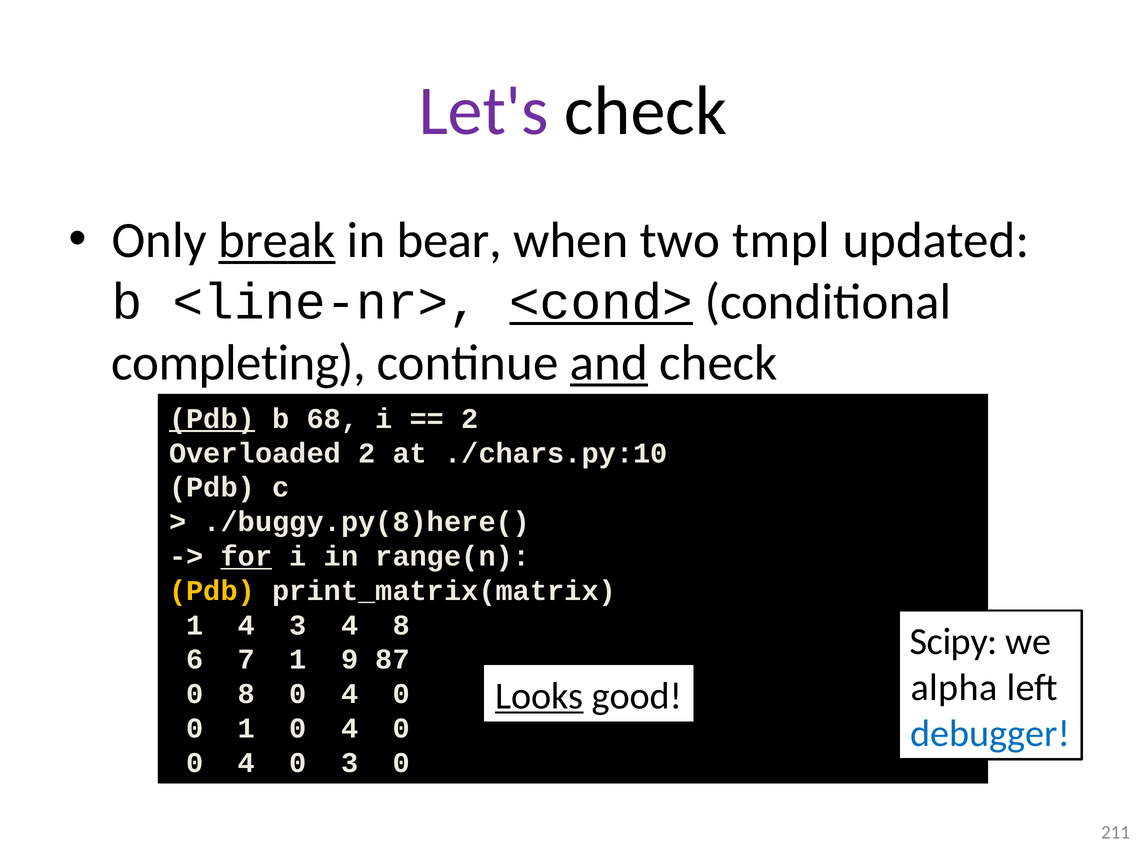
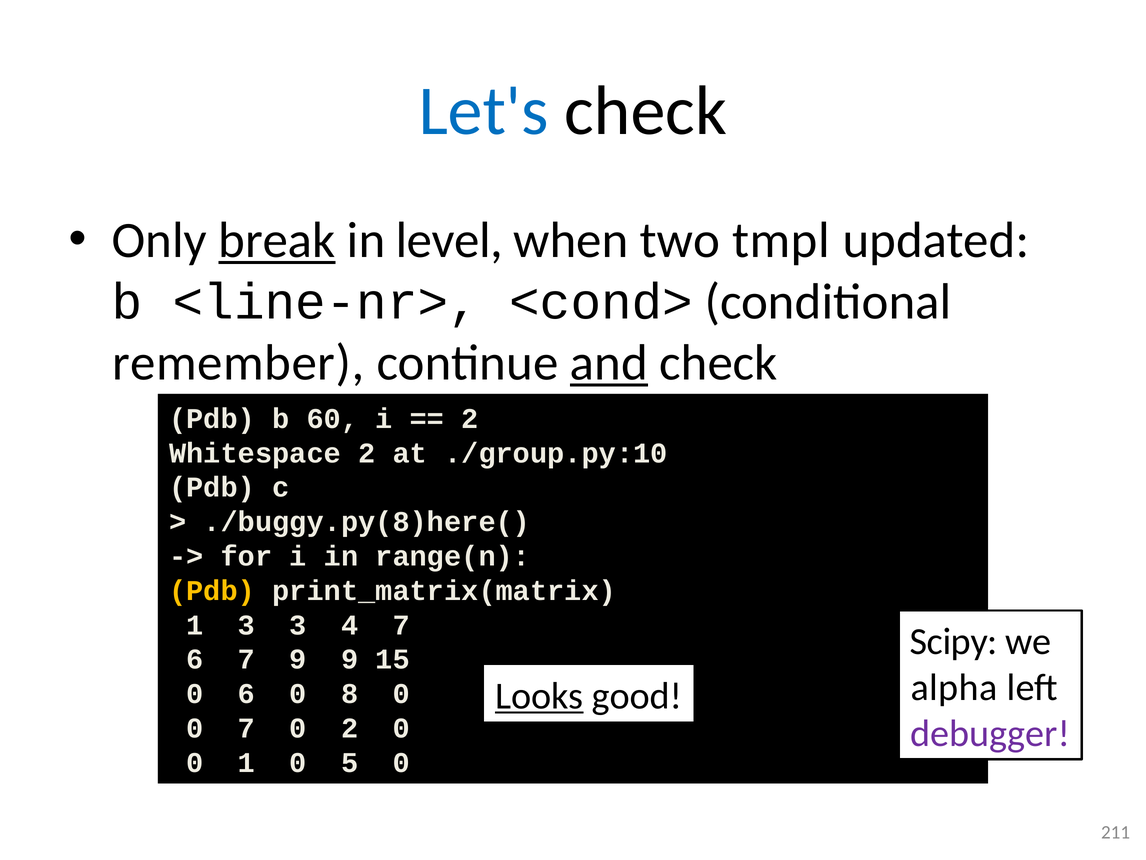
Let's colour: purple -> blue (484, 111)
bear: bear -> level (449, 240)
<cond> underline: present -> none (601, 302)
completing: completing -> remember (238, 363)
Pdb underline: present -> none (212, 418)
68: 68 -> 60 (332, 418)
Overloaded: Overloaded -> Whitespace (255, 453)
./chars.py:10: ./chars.py:10 -> ./group.py:10 (556, 453)
for underline: present -> none (246, 556)
1 4: 4 -> 3 (246, 625)
4 8: 8 -> 7 (401, 625)
7 1: 1 -> 9 (298, 659)
87: 87 -> 15 (393, 659)
0 8: 8 -> 6 (246, 693)
4: 4 -> 8 (350, 693)
0 1: 1 -> 7 (246, 728)
4: 4 -> 2 (350, 728)
debugger colour: blue -> purple (990, 733)
4: 4 -> 1 (246, 762)
0 3: 3 -> 5 (350, 762)
